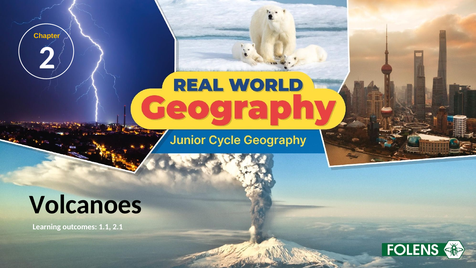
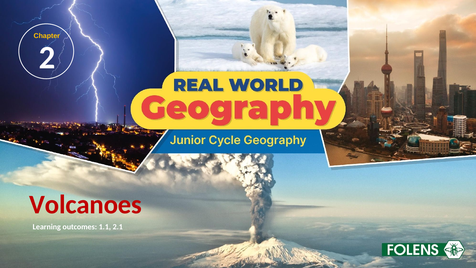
Volcanoes colour: black -> red (86, 205)
